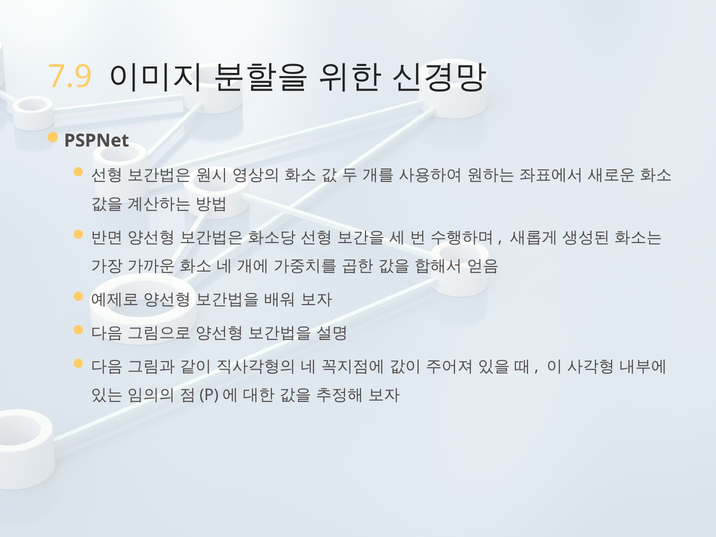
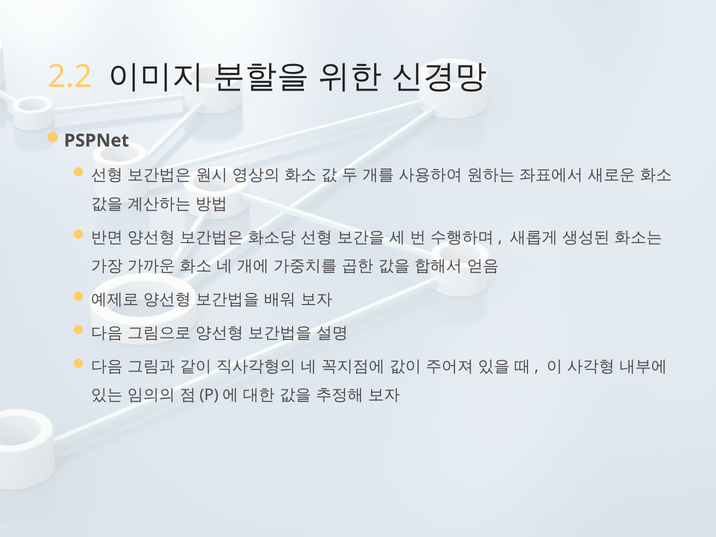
7.9: 7.9 -> 2.2 (70, 77)
